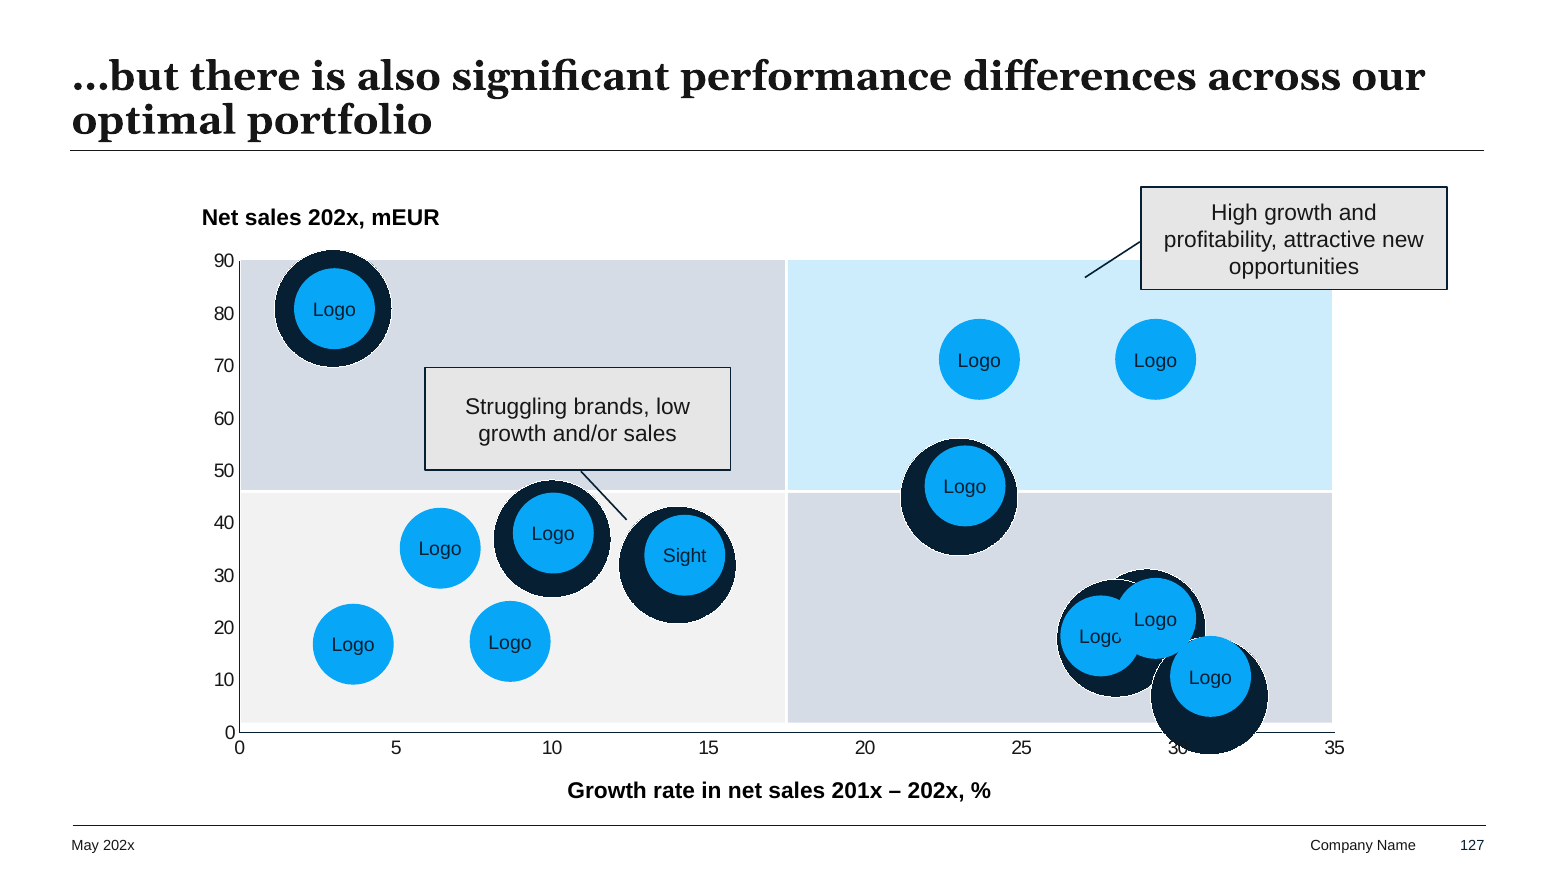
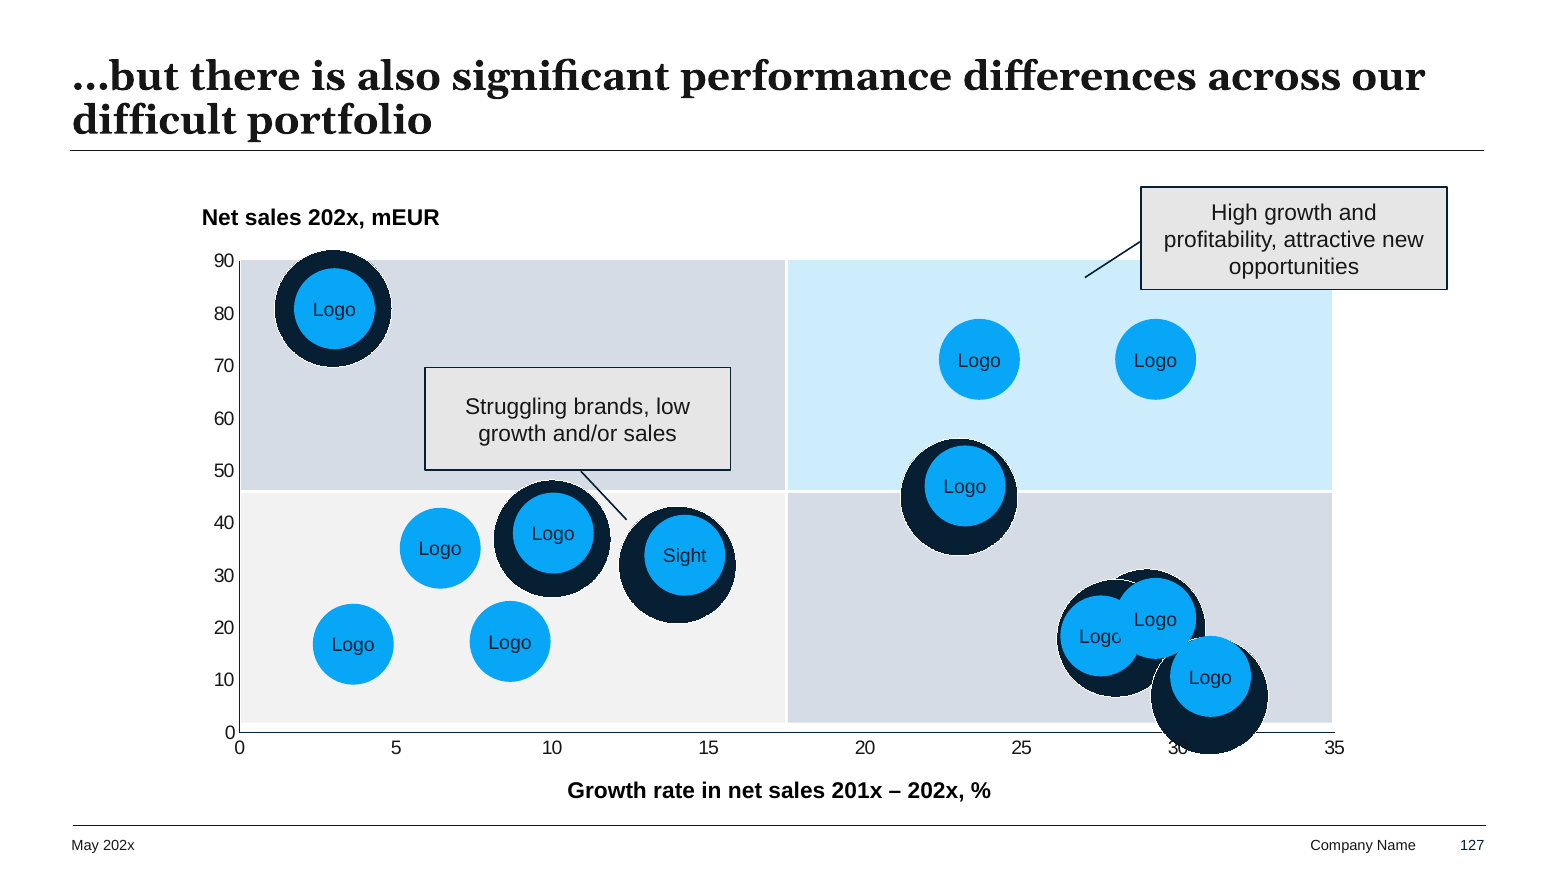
optimal: optimal -> difficult (154, 120)
